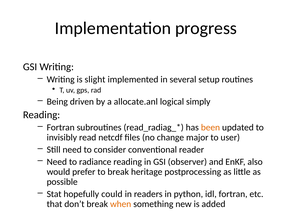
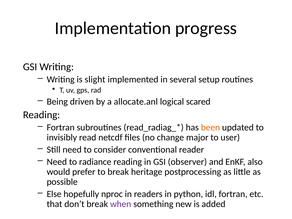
simply: simply -> scared (198, 102)
Stat: Stat -> Else (54, 194)
could: could -> nproc (112, 194)
when colour: orange -> purple (121, 204)
